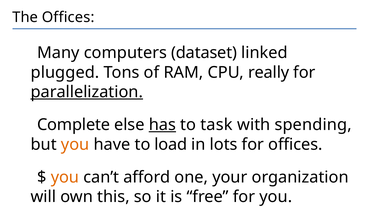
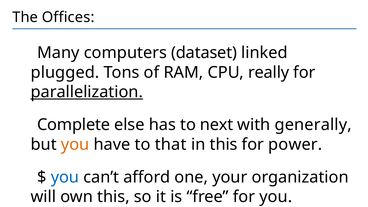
has underline: present -> none (162, 125)
task: task -> next (217, 125)
spending: spending -> generally (313, 125)
load: load -> that (171, 144)
in lots: lots -> this (224, 144)
for offices: offices -> power (295, 144)
you colour: orange -> blue (65, 177)
